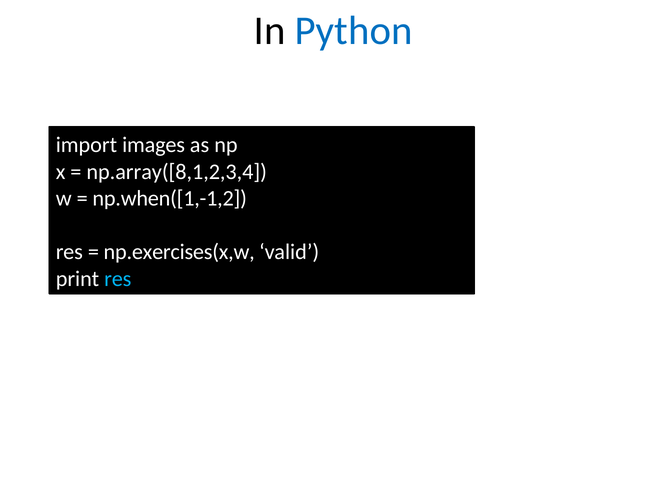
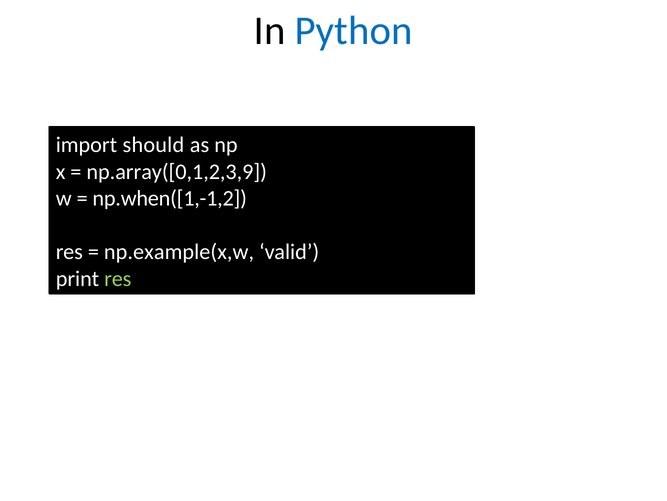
images: images -> should (153, 145)
np.array([8,1,2,3,4: np.array([8,1,2,3,4 -> np.array([0,1,2,3,9 (177, 172)
np.exercises(x,w: np.exercises(x,w -> np.example(x,w (179, 252)
res colour: light blue -> light green (118, 278)
